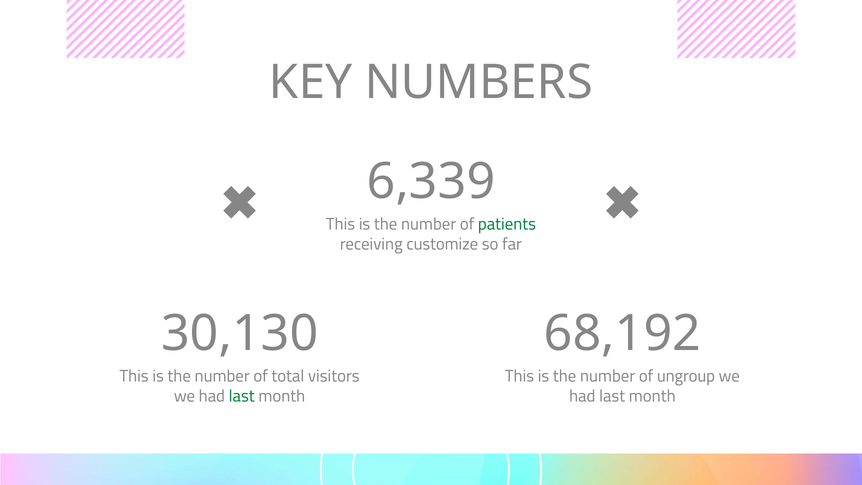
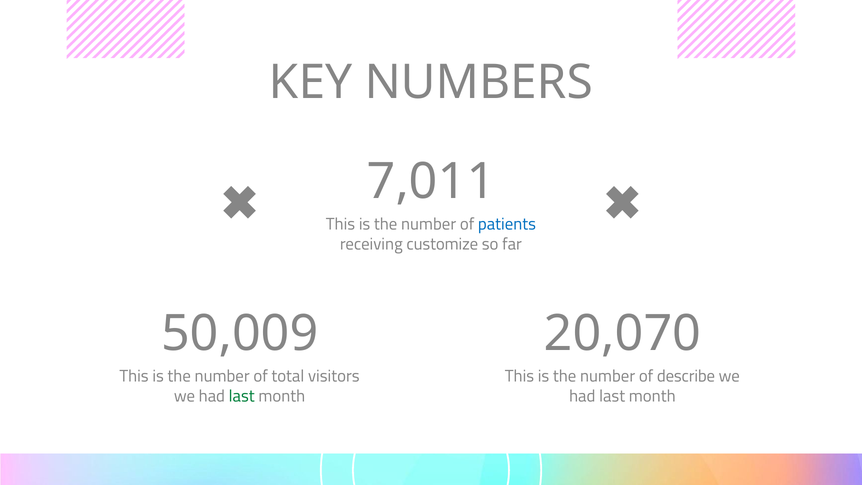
6,339: 6,339 -> 7,011 (431, 182)
patients colour: green -> blue (507, 224)
30,130: 30,130 -> 50,009 (240, 334)
68,192: 68,192 -> 20,070 (622, 334)
ungroup: ungroup -> describe (686, 376)
